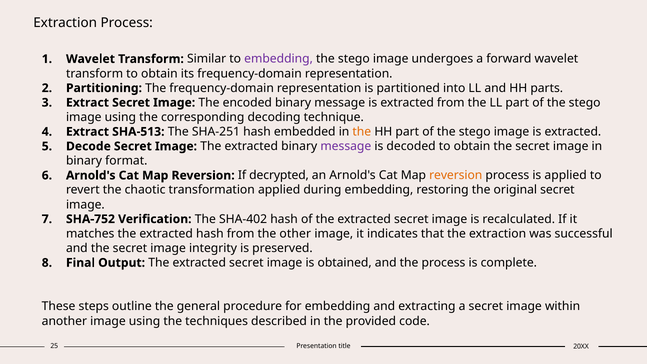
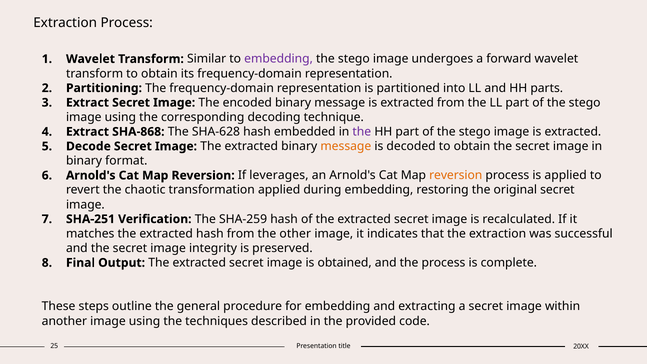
SHA-513: SHA-513 -> SHA-868 (138, 132)
SHA-251: SHA-251 -> SHA-628 (216, 132)
the colour: orange -> purple (362, 132)
message colour: purple -> orange (346, 146)
decrypted: decrypted -> leverages (279, 175)
SHA-752: SHA-752 -> SHA-251 (90, 219)
SHA-402: SHA-402 -> SHA-259 (243, 219)
